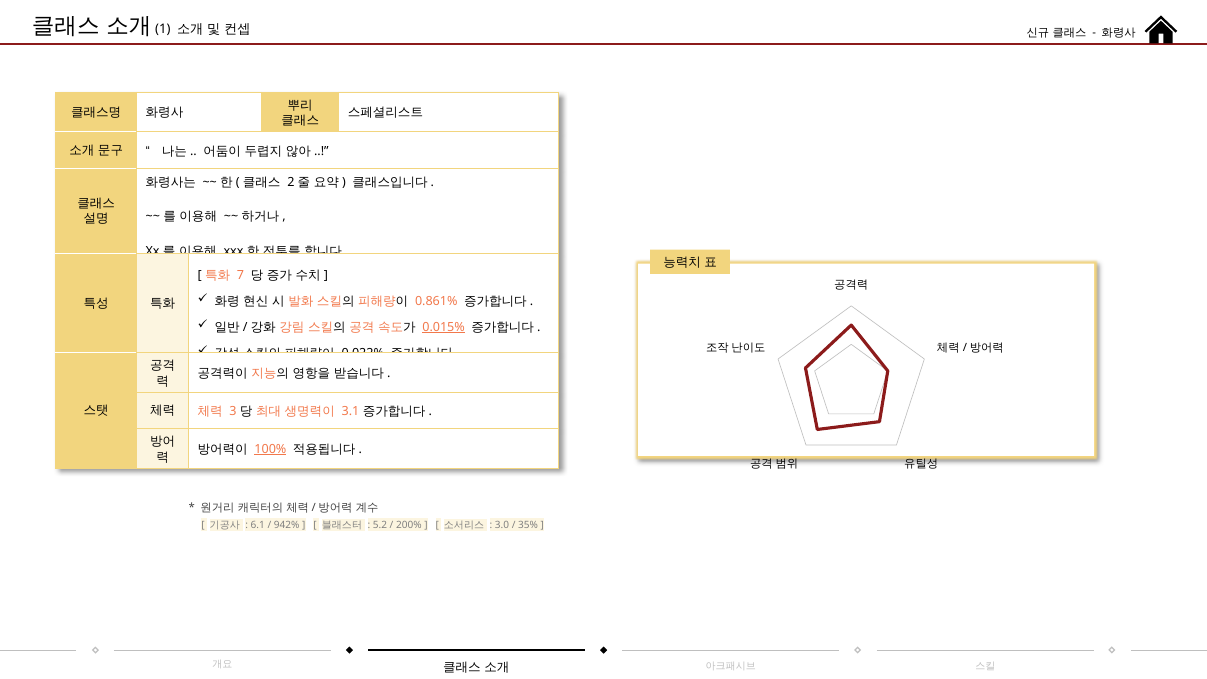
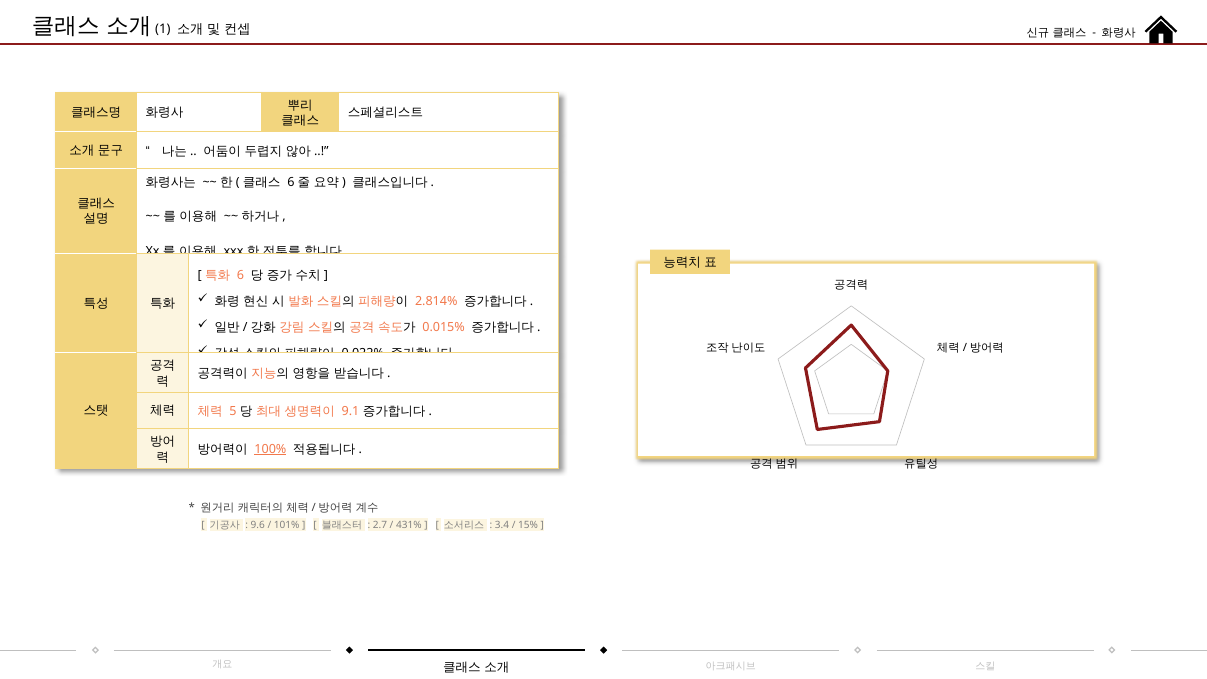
2: 2 -> 6 (291, 182)
7: 7 -> 6 (240, 276)
0.861%: 0.861% -> 2.814% (436, 301)
0.015% underline: present -> none (444, 327)
3: 3 -> 5 (233, 411)
3.1: 3.1 -> 9.1 (351, 411)
6.1: 6.1 -> 9.6 (258, 525)
942%: 942% -> 101% (287, 525)
5.2: 5.2 -> 2.7 (380, 525)
200%: 200% -> 431% (409, 525)
3.0: 3.0 -> 3.4 (502, 525)
35%: 35% -> 15% (528, 525)
